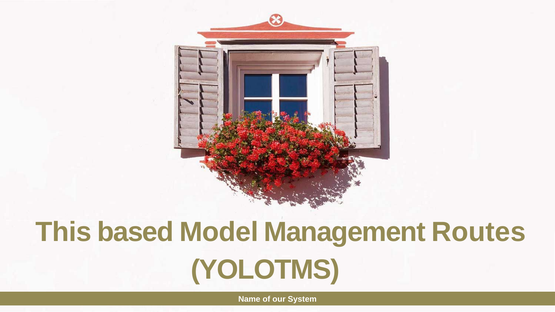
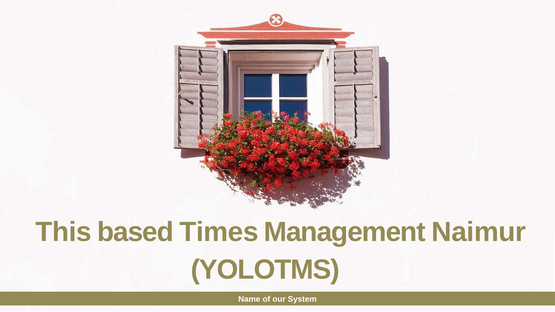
Model: Model -> Times (219, 232)
Routes: Routes -> Naimur (479, 232)
